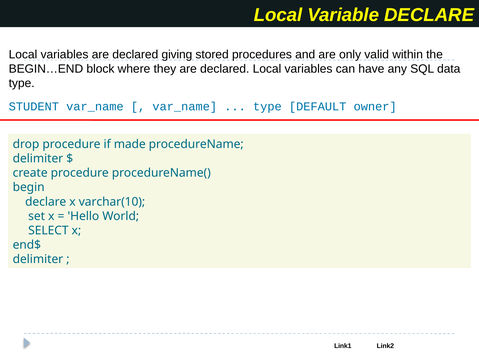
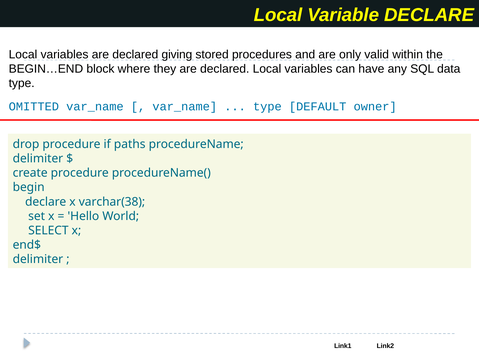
STUDENT: STUDENT -> OMITTED (34, 106)
made: made -> paths (130, 144)
varchar(10: varchar(10 -> varchar(38 (112, 201)
